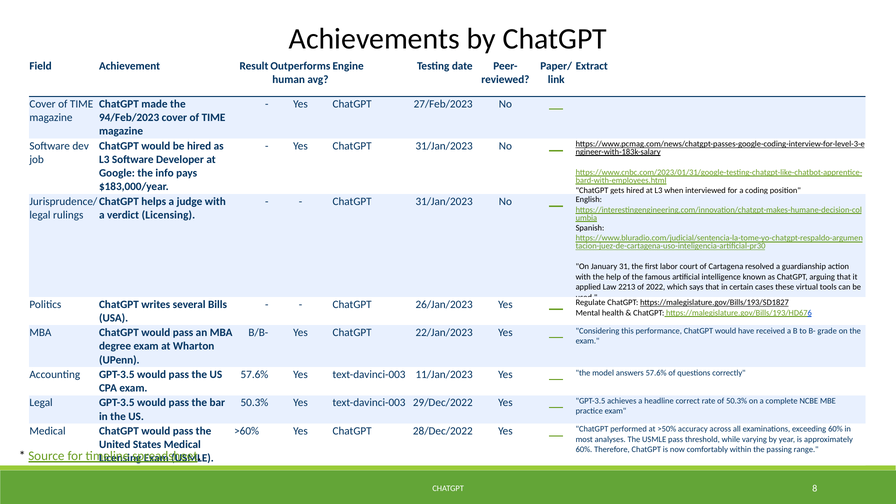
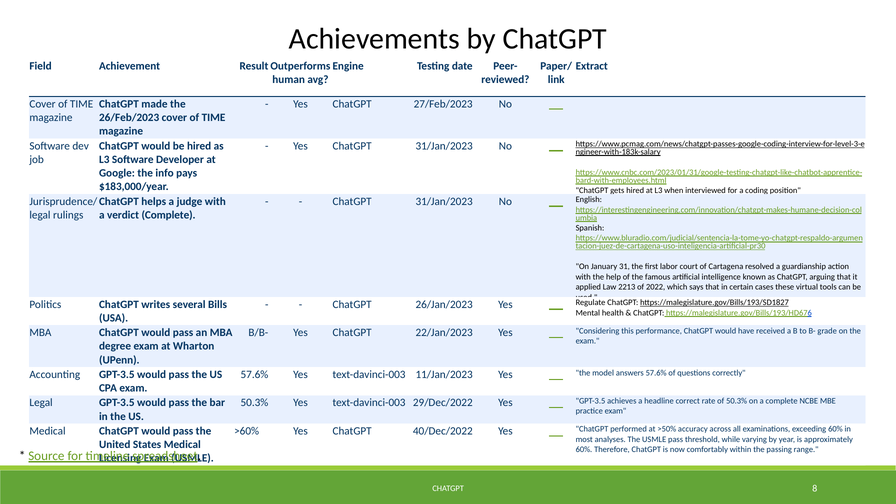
94/Feb/2023: 94/Feb/2023 -> 26/Feb/2023 (129, 118)
verdict Licensing: Licensing -> Complete (169, 215)
28/Dec/2022: 28/Dec/2022 -> 40/Dec/2022 (443, 431)
